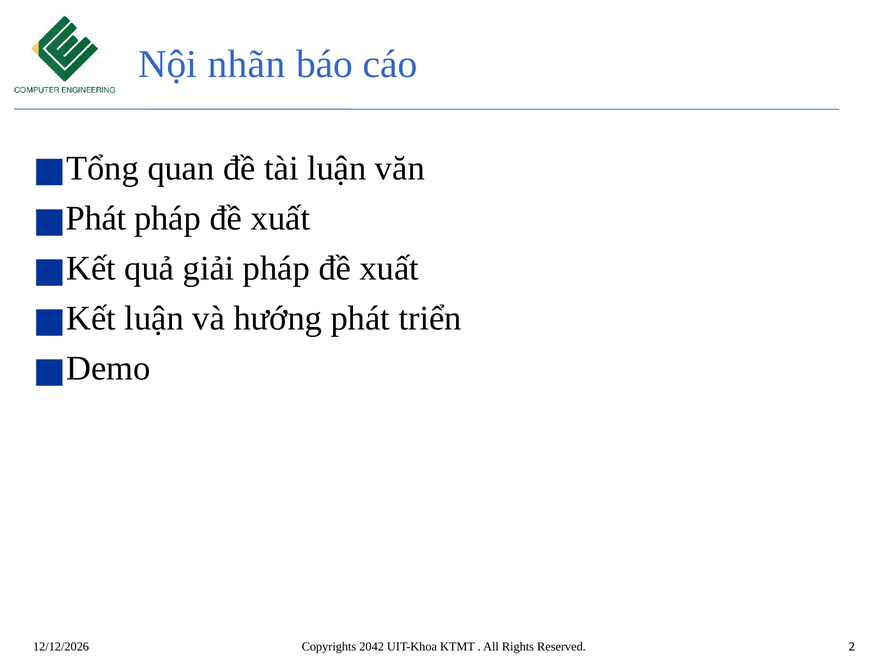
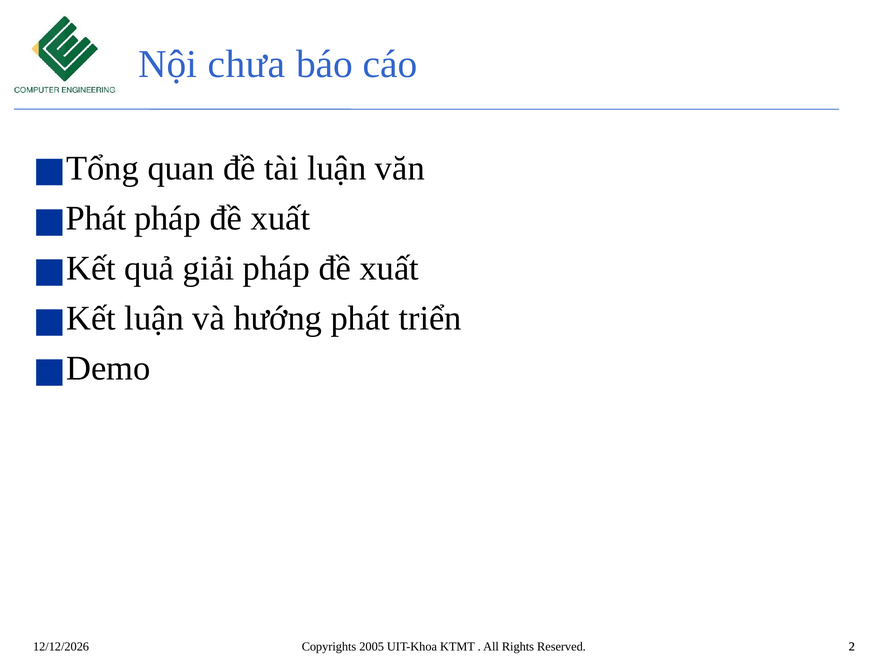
nhãn: nhãn -> chưa (246, 64)
2042: 2042 -> 2005 (372, 646)
